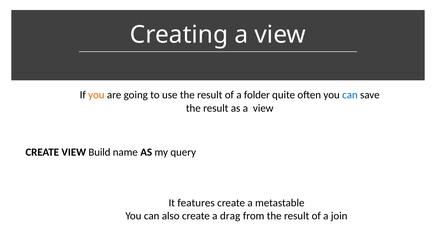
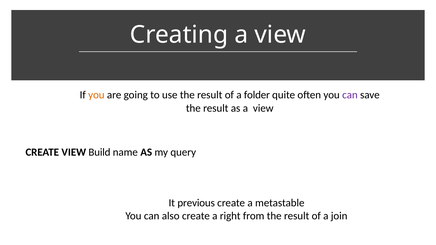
can colour: blue -> purple (350, 95)
features: features -> previous (196, 203)
drag: drag -> right (230, 216)
